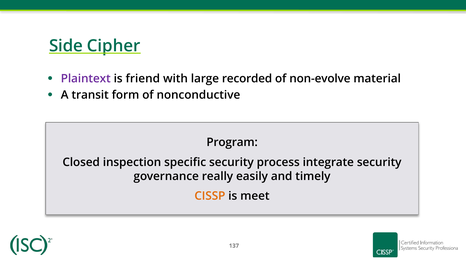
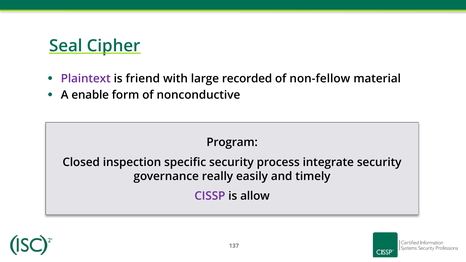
Side: Side -> Seal (66, 46)
non-evolve: non-evolve -> non-fellow (320, 79)
transit: transit -> enable (90, 95)
CISSP colour: orange -> purple (210, 196)
meet: meet -> allow (255, 196)
